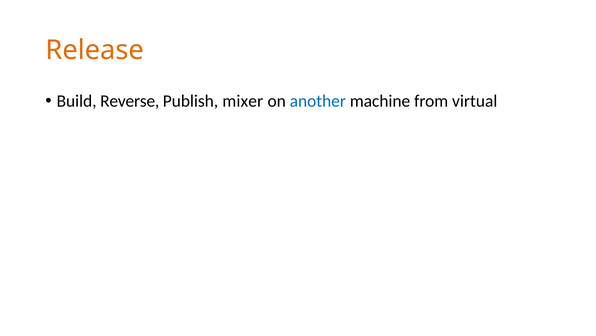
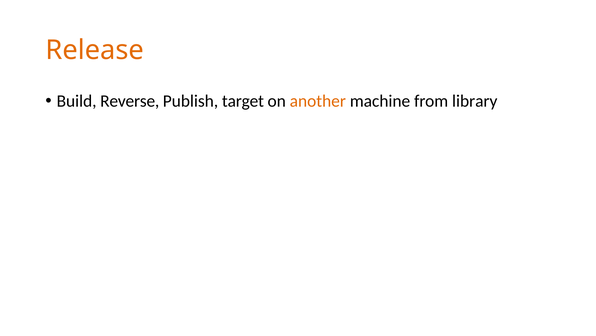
mixer: mixer -> target (243, 101)
another colour: blue -> orange (318, 101)
virtual: virtual -> library (475, 101)
